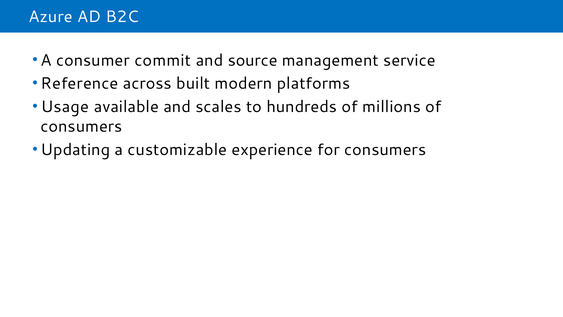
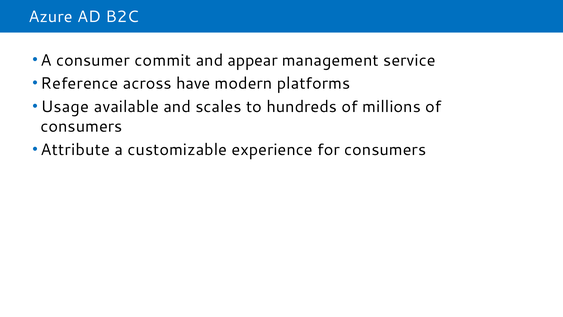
source: source -> appear (253, 60)
built: built -> have (193, 83)
Updating: Updating -> Attribute (75, 150)
